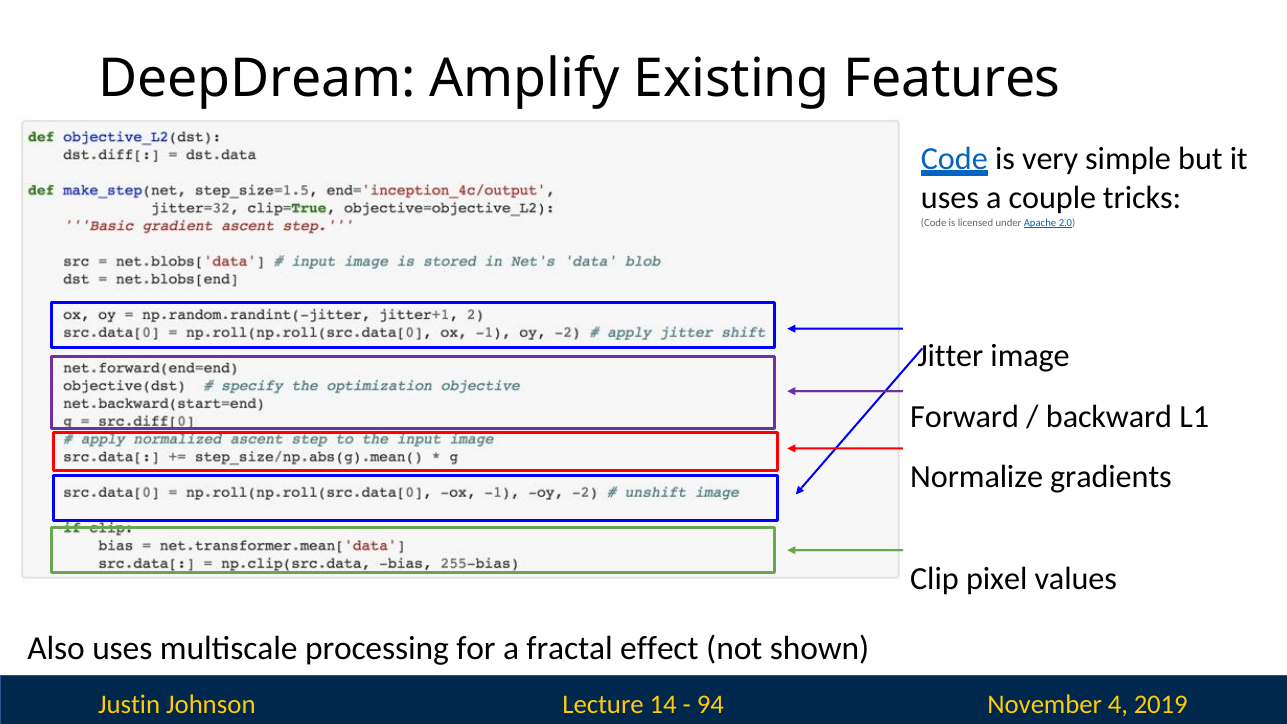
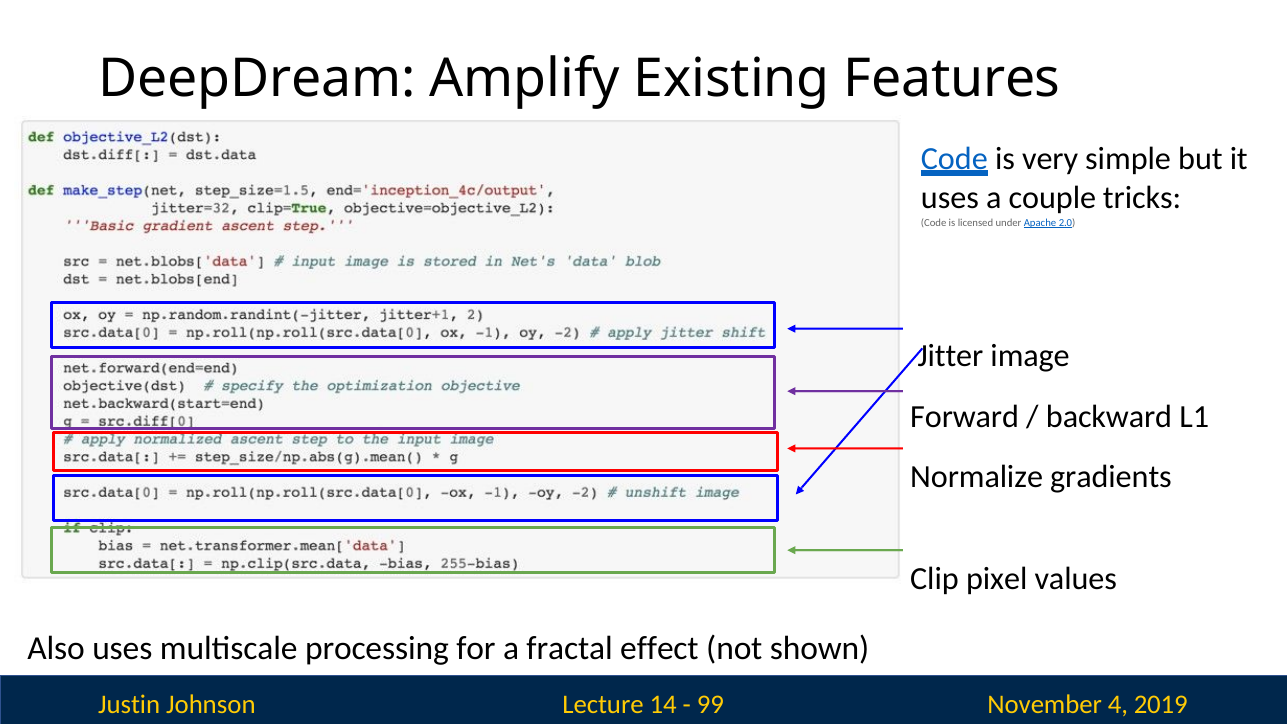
94: 94 -> 99 (710, 705)
